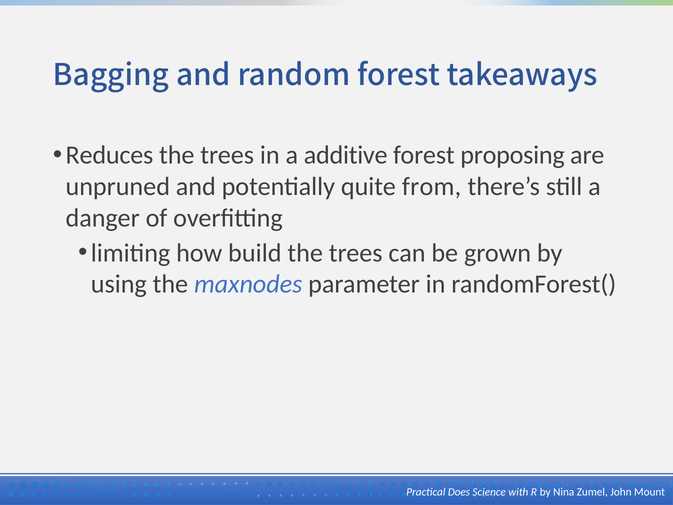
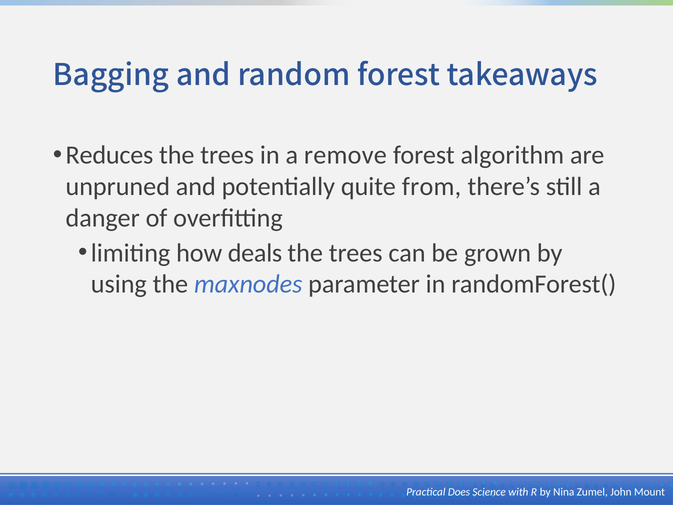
additive: additive -> remove (345, 155)
proposing: proposing -> algorithm (512, 155)
build: build -> deals (255, 253)
